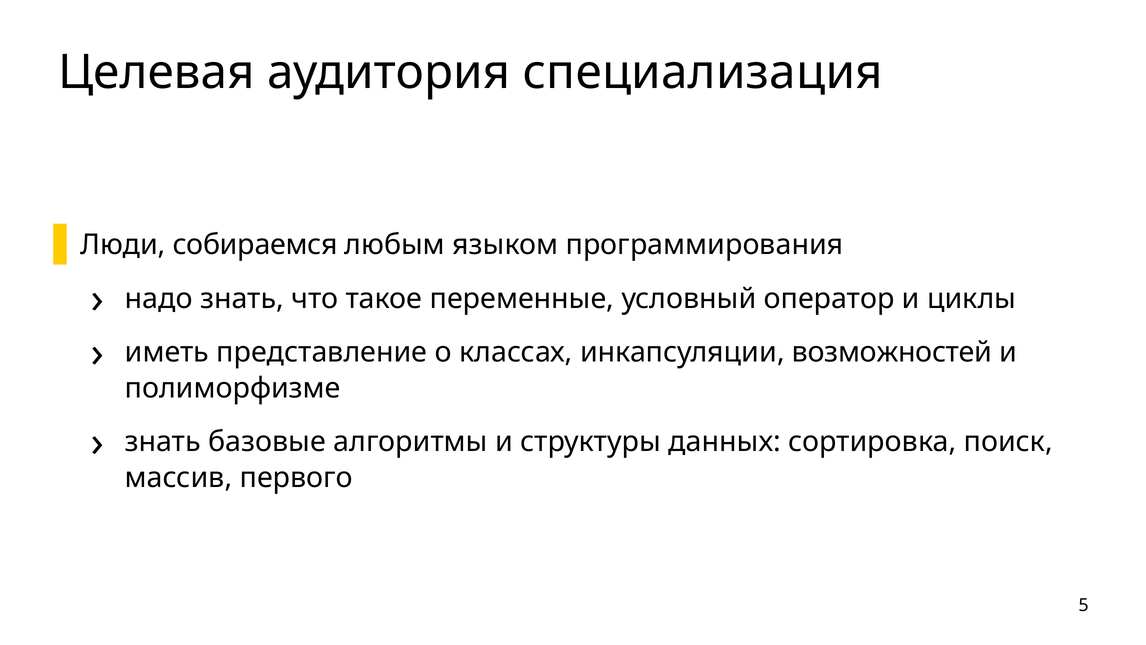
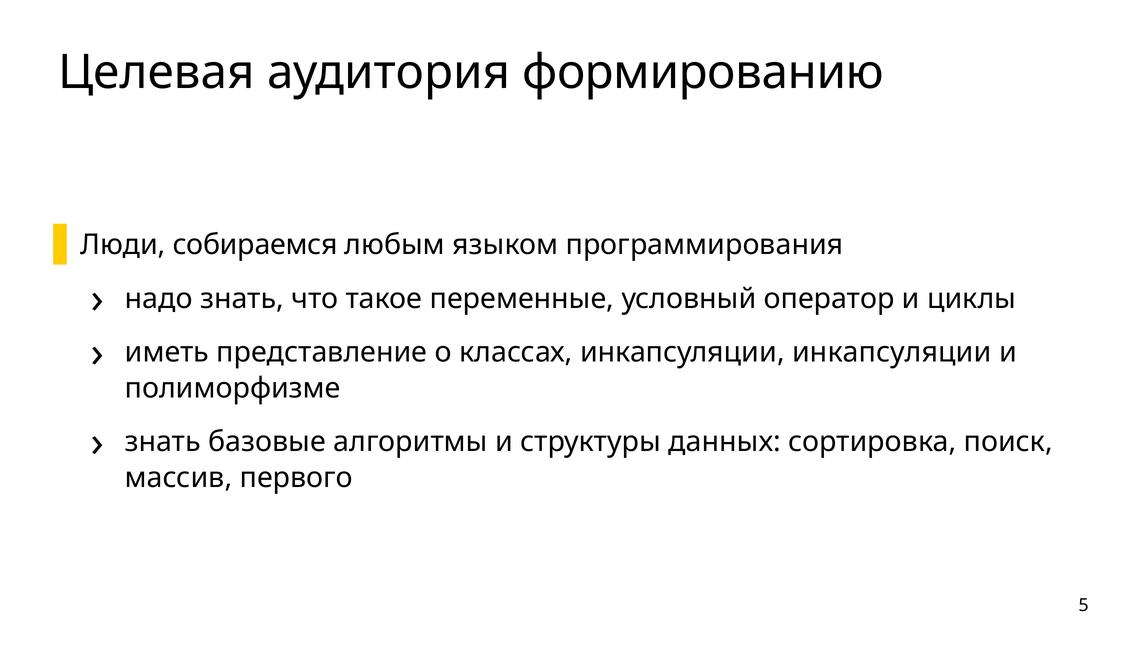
специализация: специализация -> формированию (703, 72)
инкапсуляции возможностей: возможностей -> инкапсуляции (892, 352)
